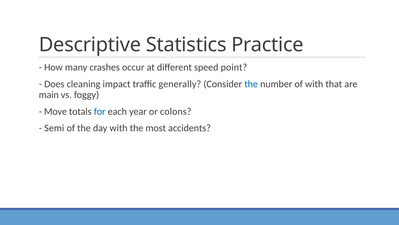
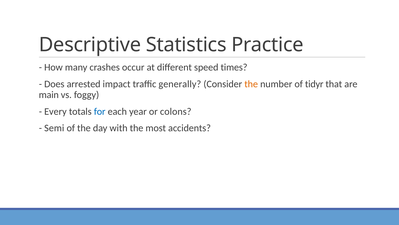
point: point -> times (234, 67)
cleaning: cleaning -> arrested (84, 84)
the colour: blue -> orange (251, 84)
of with: with -> tidyr (314, 84)
Move: Move -> Every (55, 111)
